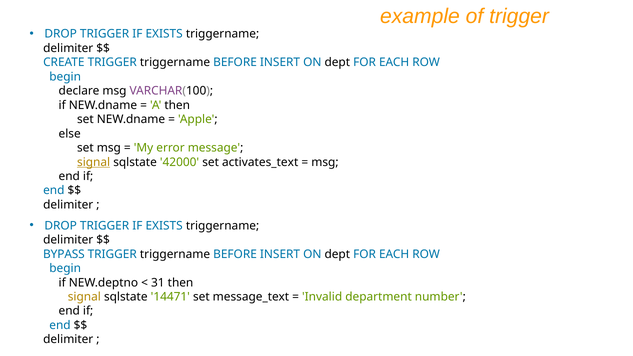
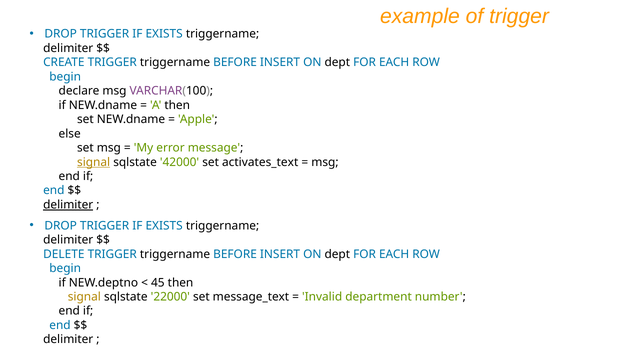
delimiter underline: none -> present (68, 205)
BYPASS: BYPASS -> DELETE (64, 254)
31: 31 -> 45 (158, 283)
14471: 14471 -> 22000 (170, 297)
